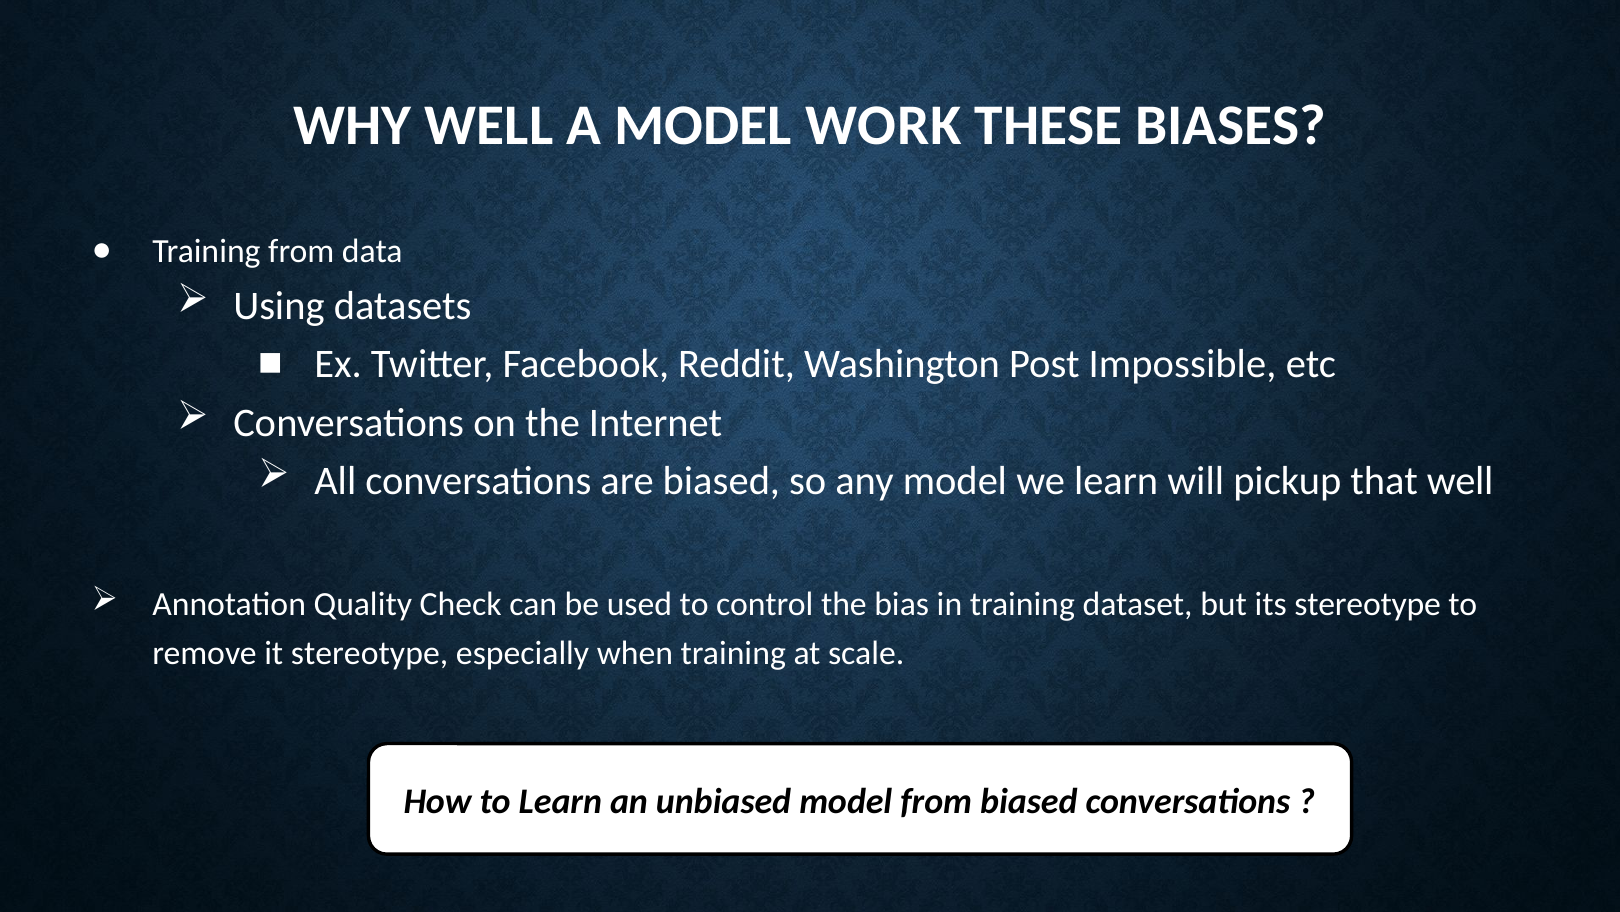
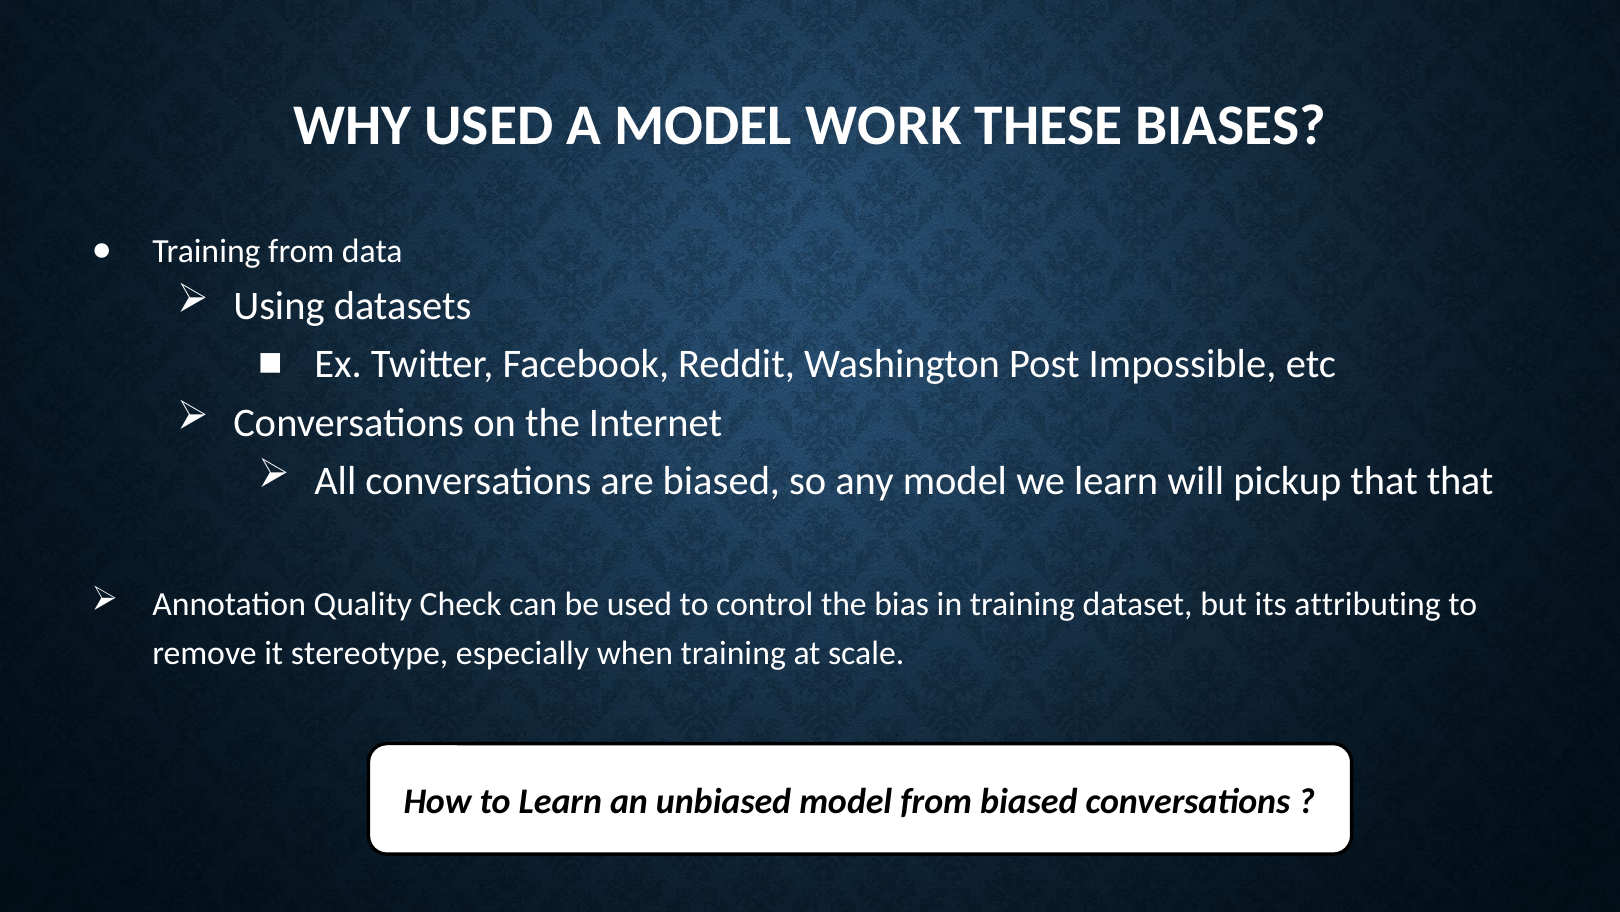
WHY WELL: WELL -> USED (489, 126)
that well: well -> that (1460, 481)
its stereotype: stereotype -> attributing (1368, 604)
